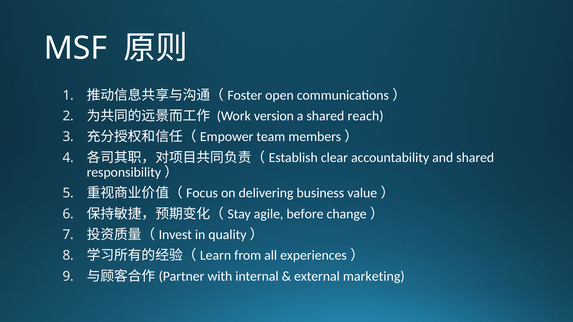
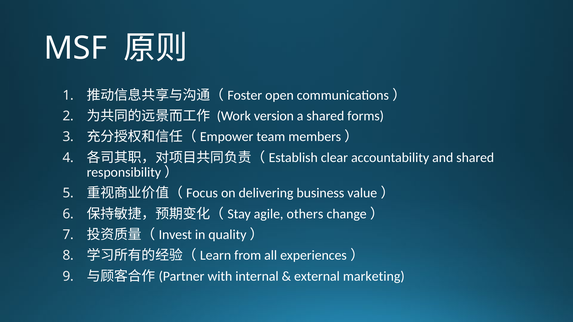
reach: reach -> forms (366, 116)
before: before -> others (305, 214)
